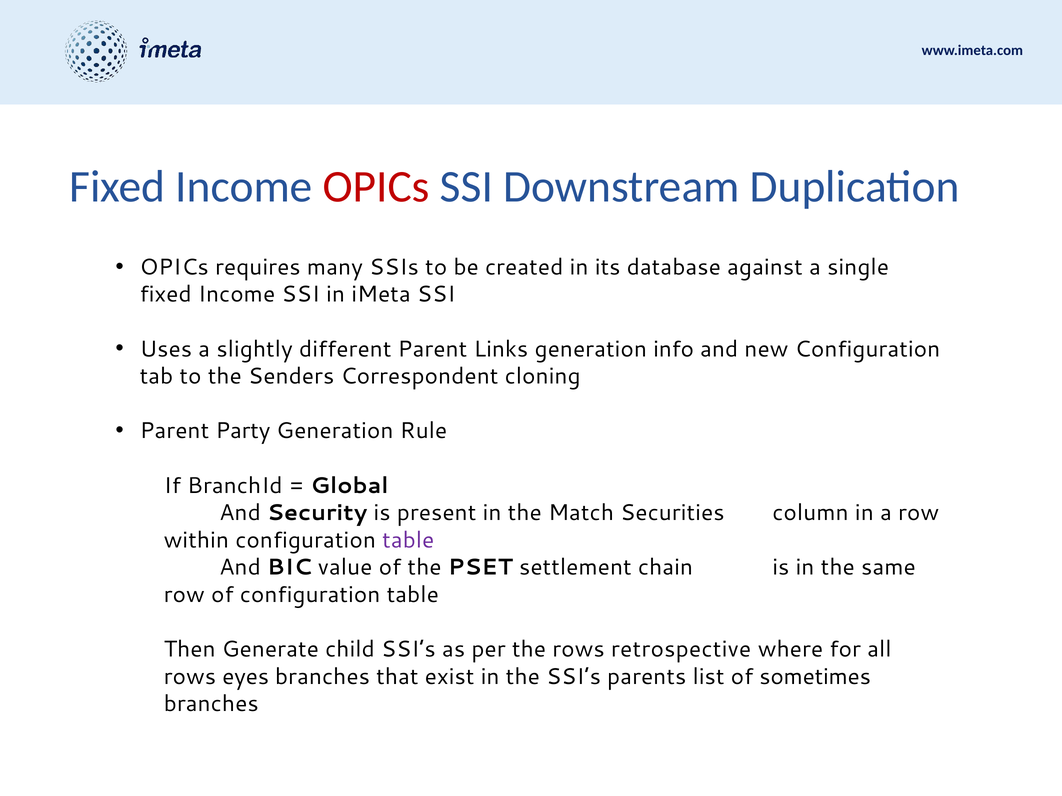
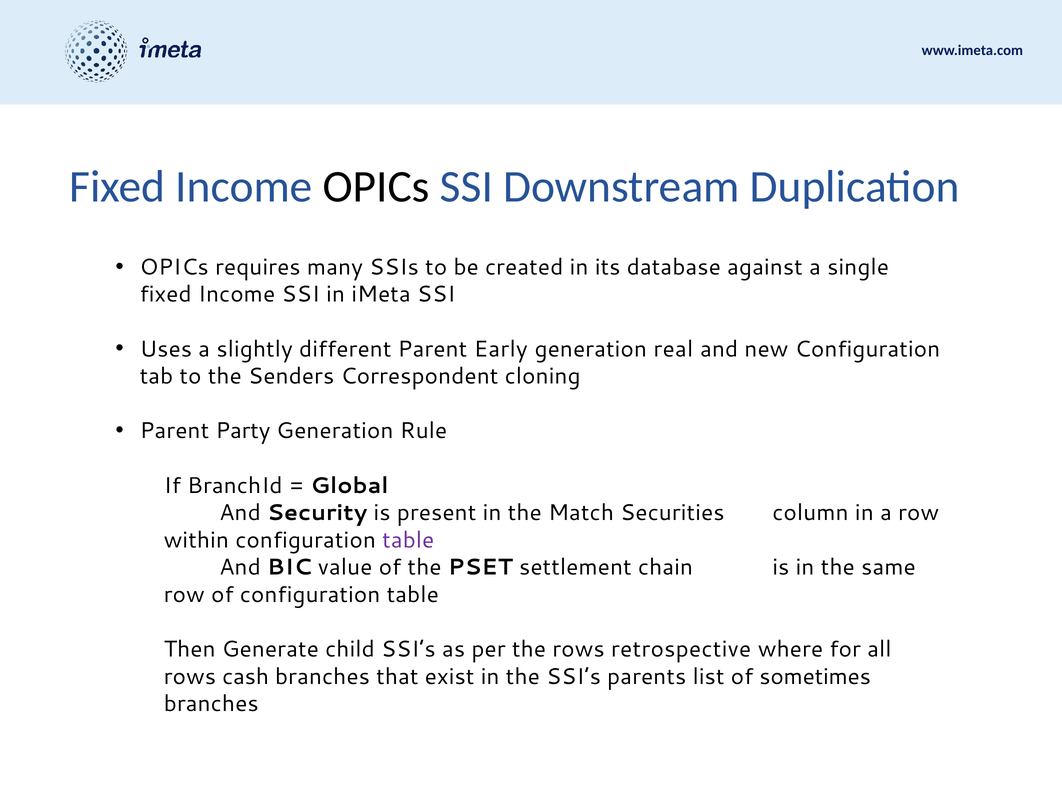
OPICs colour: red -> black (376, 187)
Links: Links -> Early (501, 349)
info: info -> real (673, 349)
eyes: eyes -> cash (246, 677)
